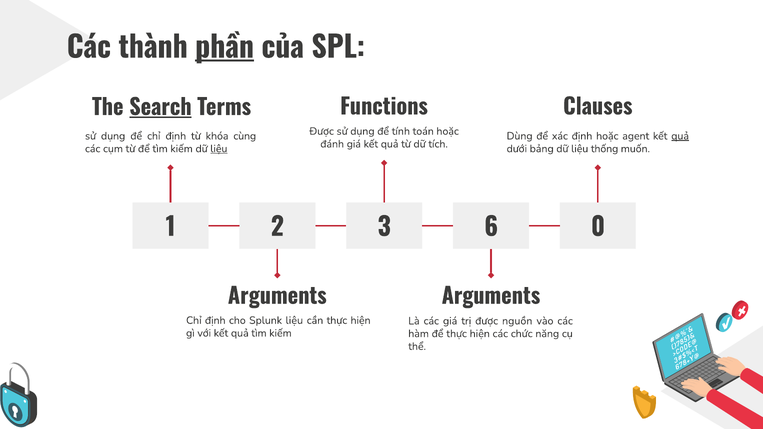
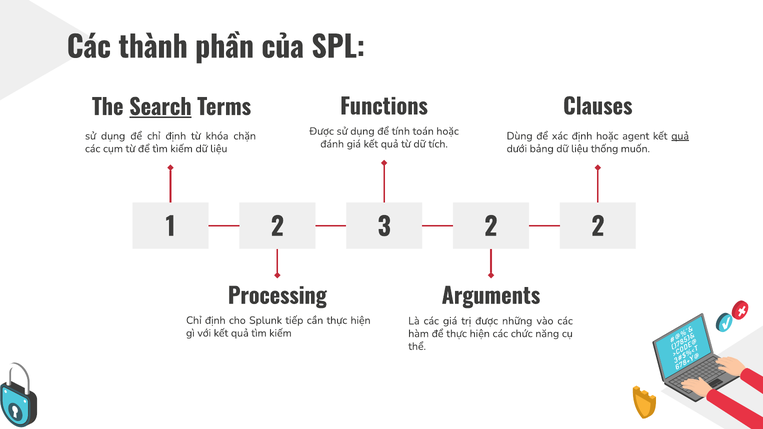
phần underline: present -> none (225, 48)
cùng: cùng -> chặn (245, 136)
liệu underline: present -> none (219, 149)
2 6: 6 -> 2 (491, 228)
3 0: 0 -> 2 (598, 228)
Arguments: Arguments -> Processing (277, 297)
Splunk liệu: liệu -> tiếp (294, 321)
nguồn: nguồn -> những (517, 321)
